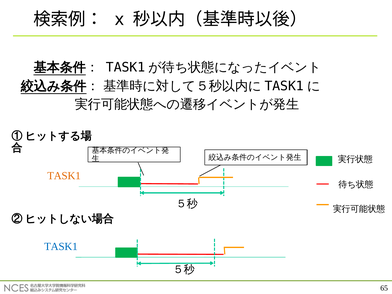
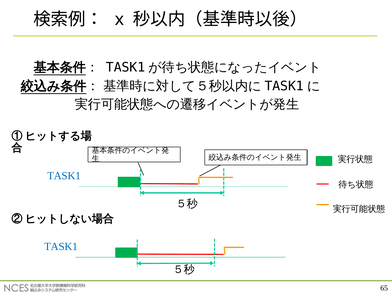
TASK1 colour: orange -> blue (64, 176)
